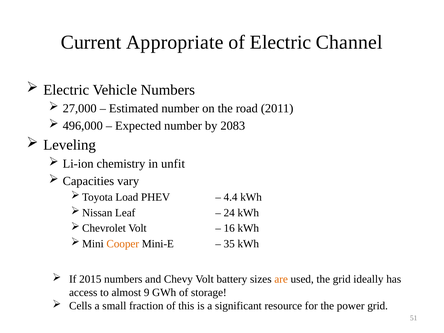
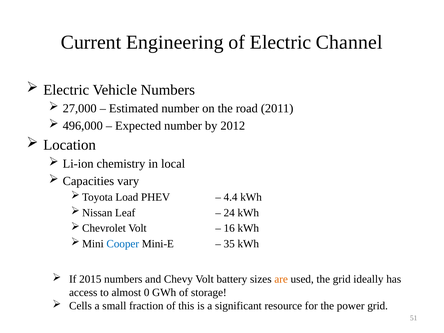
Appropriate: Appropriate -> Engineering (175, 42)
2083: 2083 -> 2012 (233, 126)
Leveling: Leveling -> Location (70, 145)
unfit: unfit -> local (173, 164)
Cooper colour: orange -> blue (123, 244)
9: 9 -> 0 (147, 293)
